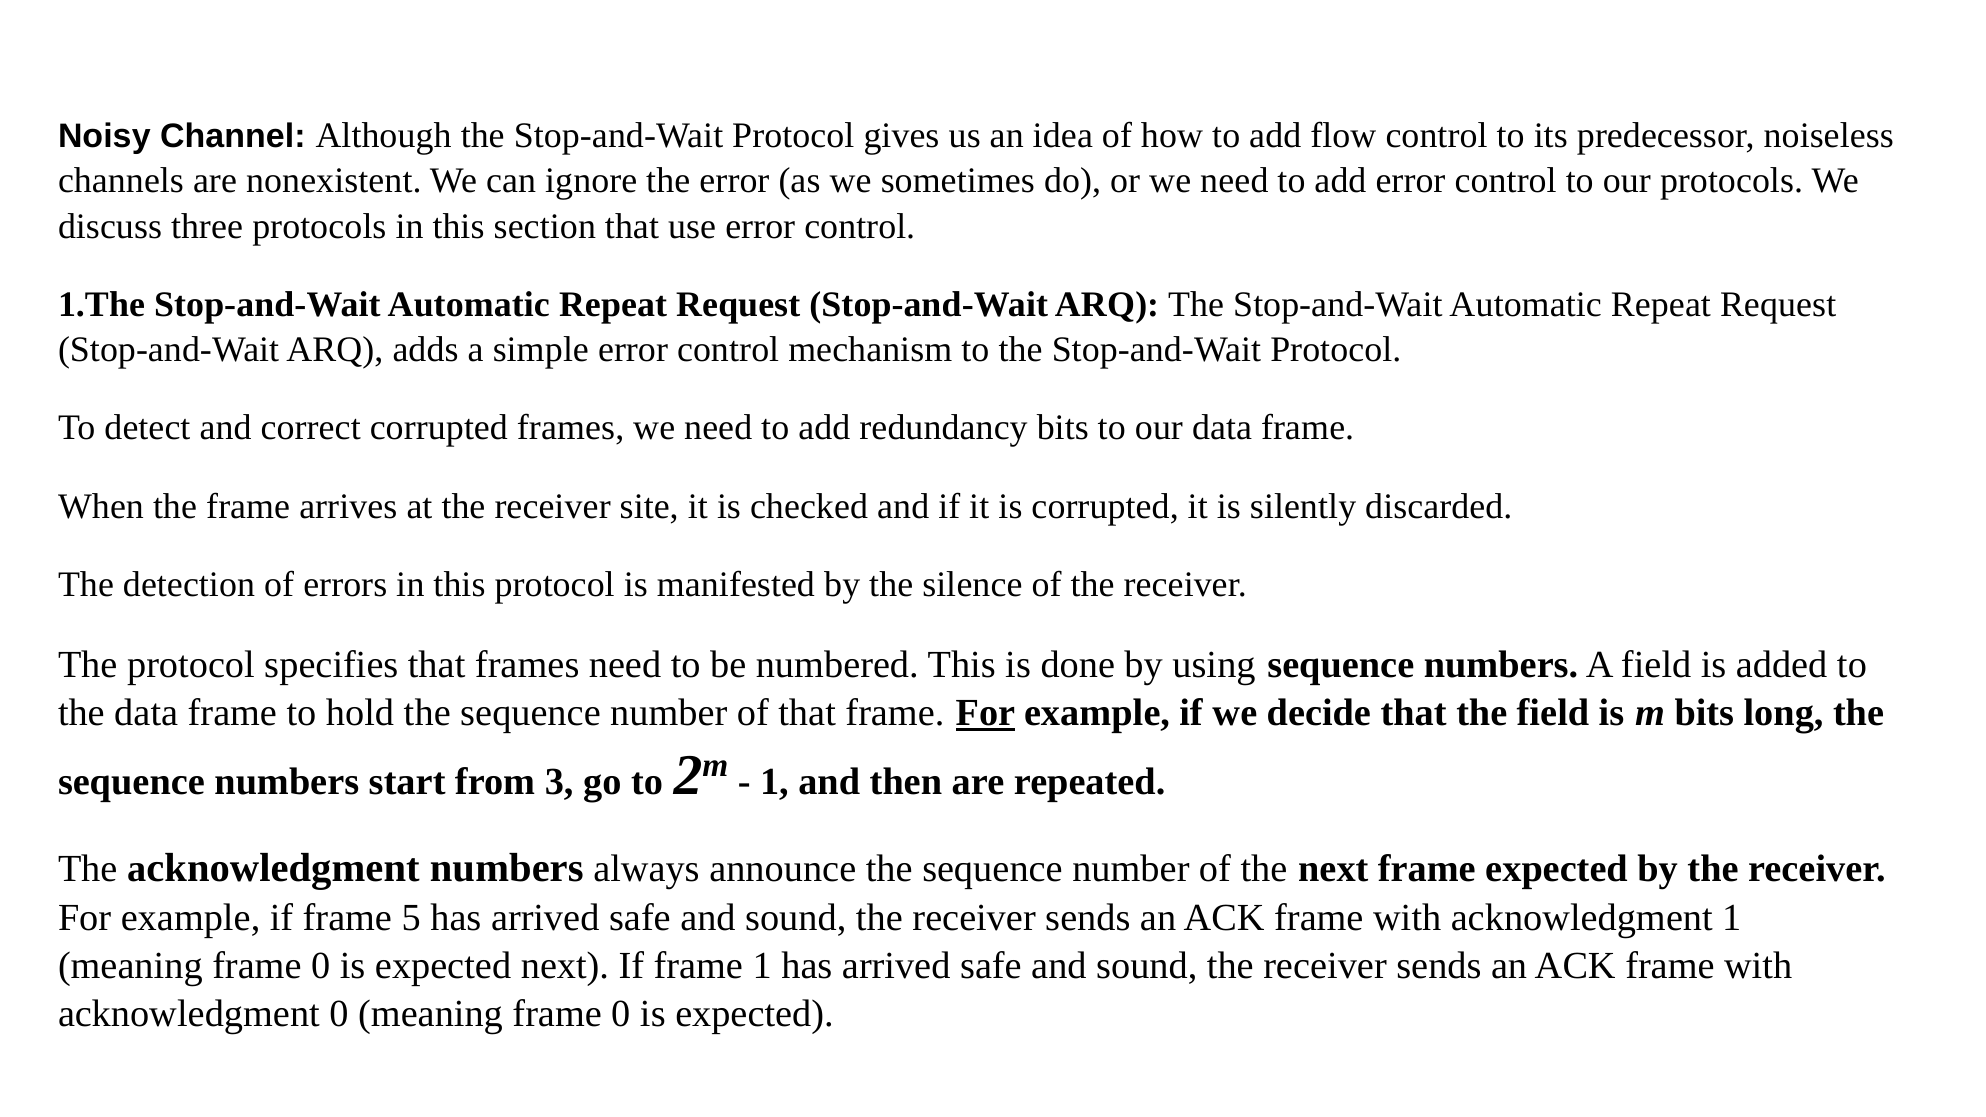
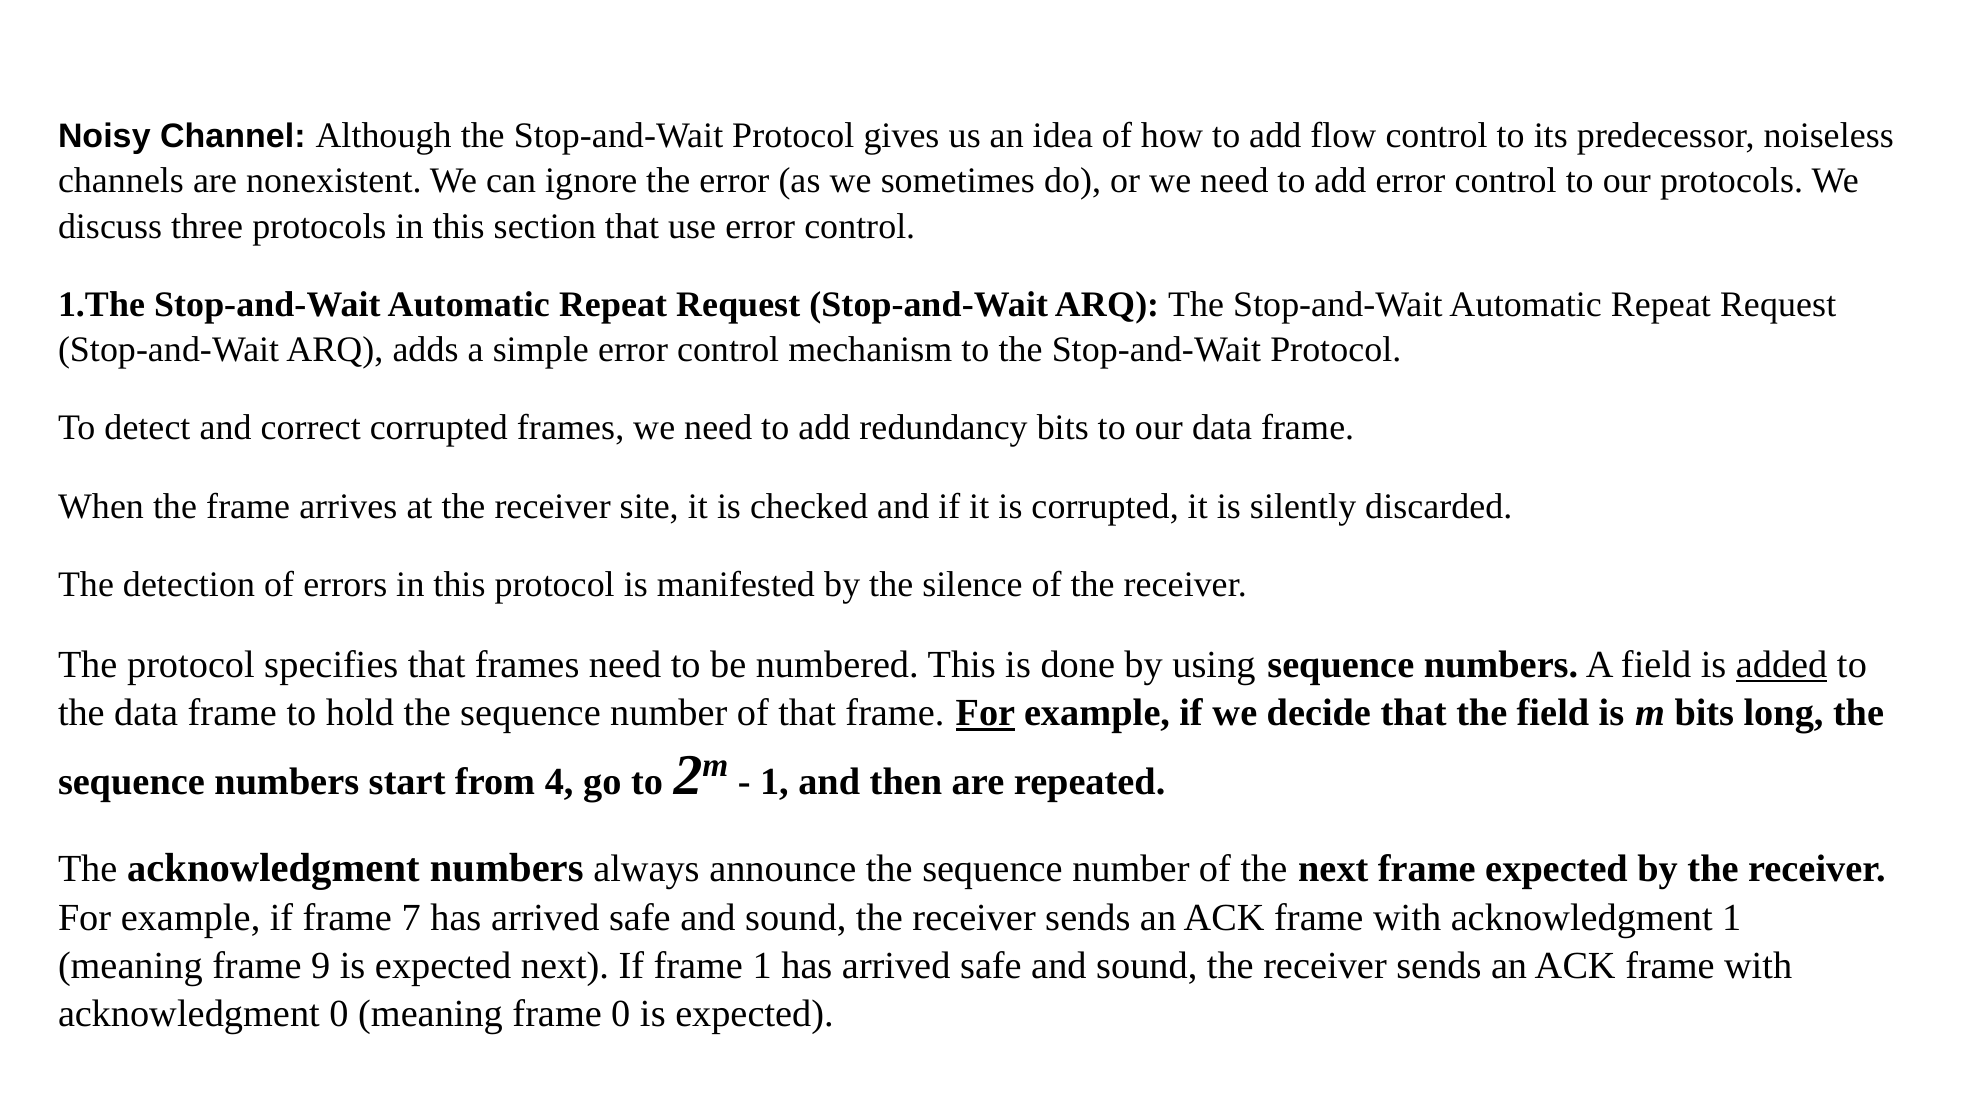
added underline: none -> present (1782, 665)
3: 3 -> 4 (559, 782)
5: 5 -> 7 (411, 918)
0: 0 -> 9 (321, 966)
